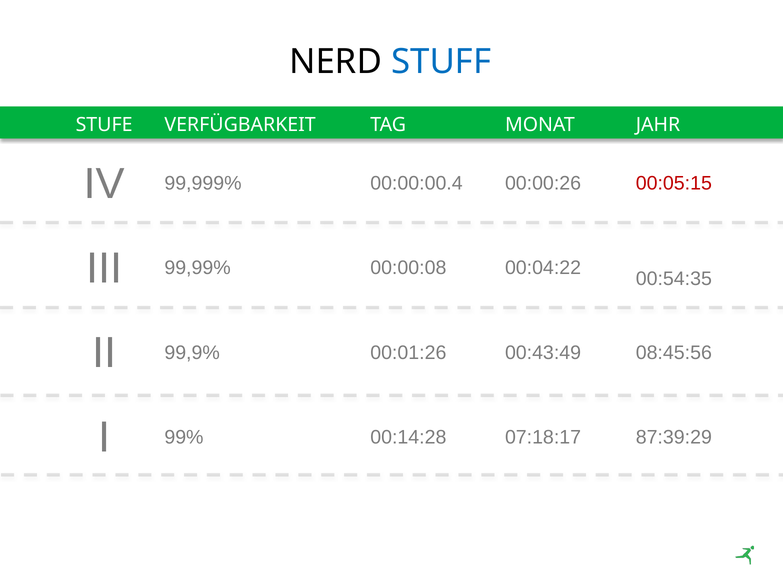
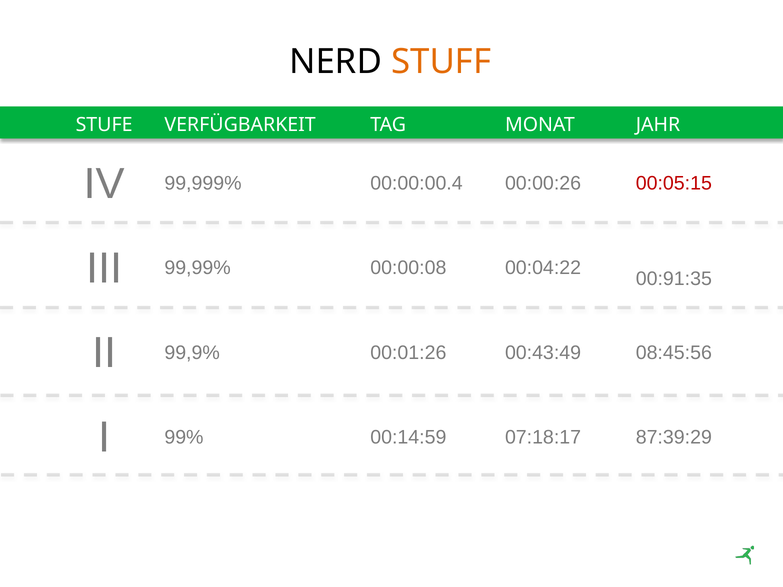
STUFF colour: blue -> orange (441, 62)
00:54:35: 00:54:35 -> 00:91:35 (674, 279)
00:14:28: 00:14:28 -> 00:14:59 (408, 437)
